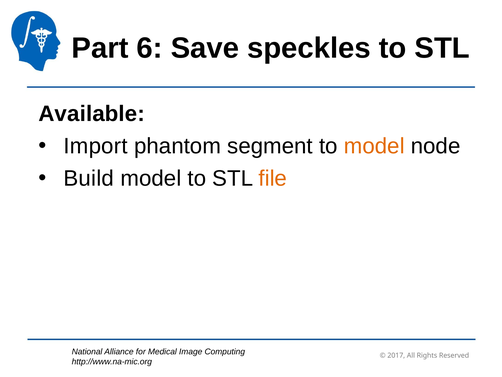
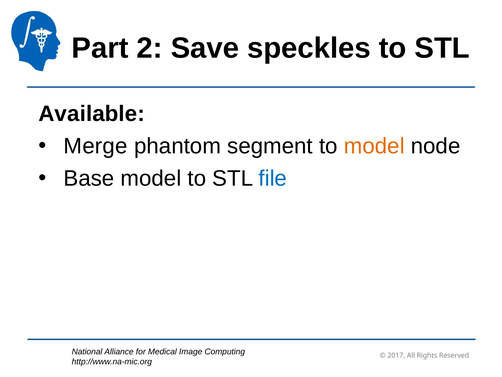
6: 6 -> 2 (150, 48)
Import: Import -> Merge (96, 146)
Build: Build -> Base (89, 178)
file colour: orange -> blue (273, 178)
